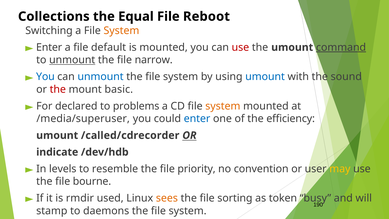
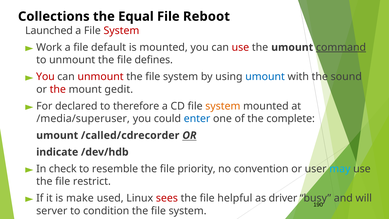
Switching: Switching -> Launched (49, 31)
System colour: orange -> red (121, 31)
Enter: Enter -> Work (49, 47)
unmount underline: present -> none (72, 60)
narrow: narrow -> defines (154, 60)
You colour: blue -> red (45, 77)
unmount colour: blue -> red (101, 77)
basic: basic -> gedit (119, 89)
problems: problems -> therefore (136, 106)
efficiency: efficiency -> complete (291, 119)
levels: levels -> check (63, 169)
may colour: yellow -> light blue (340, 169)
bourne: bourne -> restrict (92, 181)
rmdir: rmdir -> make (80, 198)
sees colour: orange -> red (167, 198)
sorting: sorting -> helpful (235, 198)
token: token -> driver (283, 198)
stamp: stamp -> server (52, 211)
daemons: daemons -> condition (106, 211)
